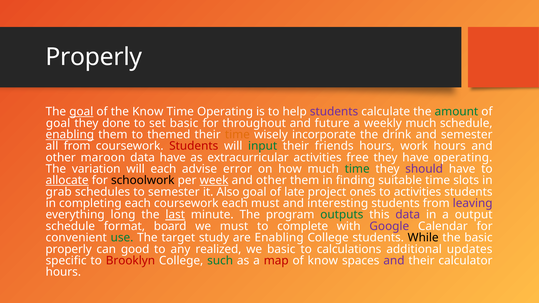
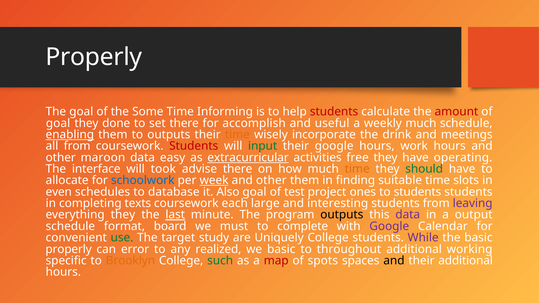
goal underline: present -> none (81, 112)
the Know: Know -> Some (148, 112)
Time Operating: Operating -> Informing (225, 112)
students colour: purple -> red (334, 112)
amount colour: green -> red (456, 112)
set basic: basic -> there (184, 123)
throughout: throughout -> accomplish (254, 123)
future: future -> useful (332, 123)
to themed: themed -> outputs (169, 135)
and semester: semester -> meetings (467, 135)
their friends: friends -> google (334, 146)
data have: have -> easy (173, 158)
extracurricular underline: none -> present (248, 158)
variation: variation -> interface (96, 169)
will each: each -> took (163, 169)
advise error: error -> there (238, 169)
time colour: green -> orange (357, 169)
should colour: purple -> green (424, 169)
allocate underline: present -> none (67, 181)
schoolwork colour: black -> blue (143, 181)
grab: grab -> even (59, 192)
to semester: semester -> database (174, 192)
late: late -> test (294, 192)
to activities: activities -> students (418, 192)
completing each: each -> texts (138, 203)
each must: must -> large (265, 203)
everything long: long -> they (123, 215)
outputs colour: green -> black (342, 215)
are Enabling: Enabling -> Uniquely (279, 238)
While colour: black -> purple (423, 238)
good: good -> error (135, 249)
calculations: calculations -> throughout (349, 249)
updates: updates -> working (470, 249)
Brooklyn colour: red -> orange (130, 261)
of know: know -> spots (323, 261)
and colour: purple -> black (394, 261)
their calculator: calculator -> additional (466, 261)
